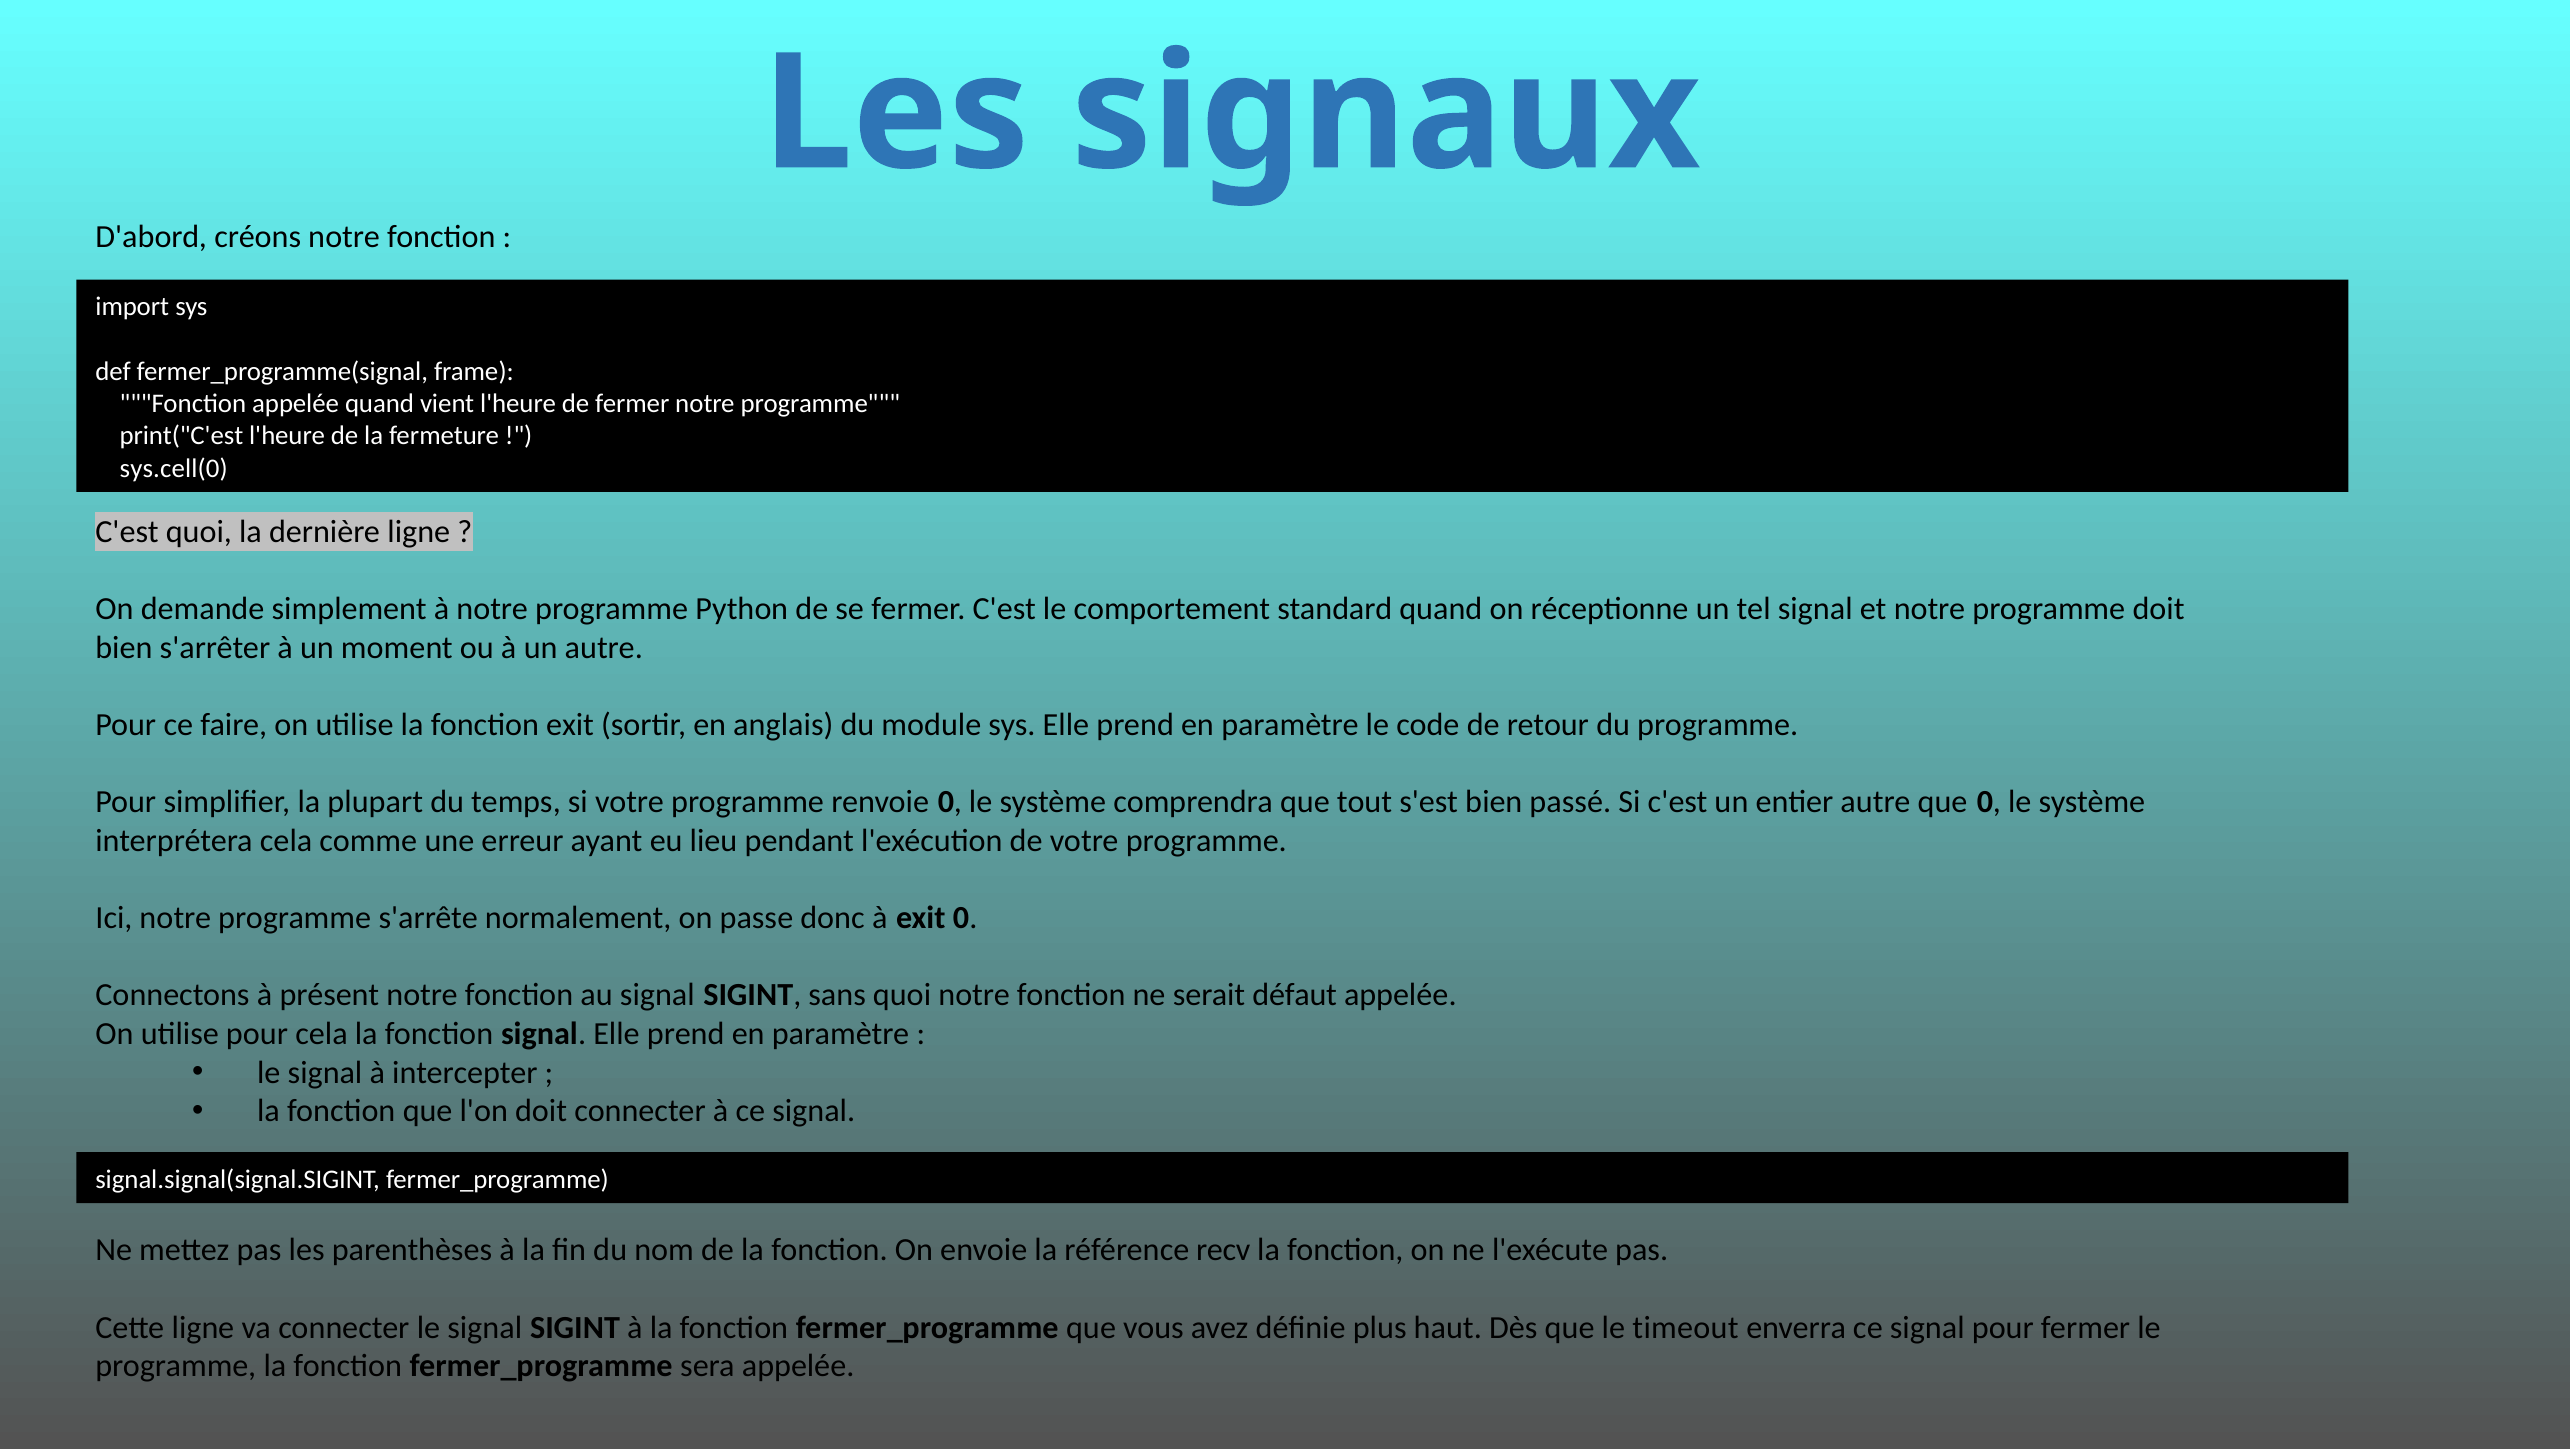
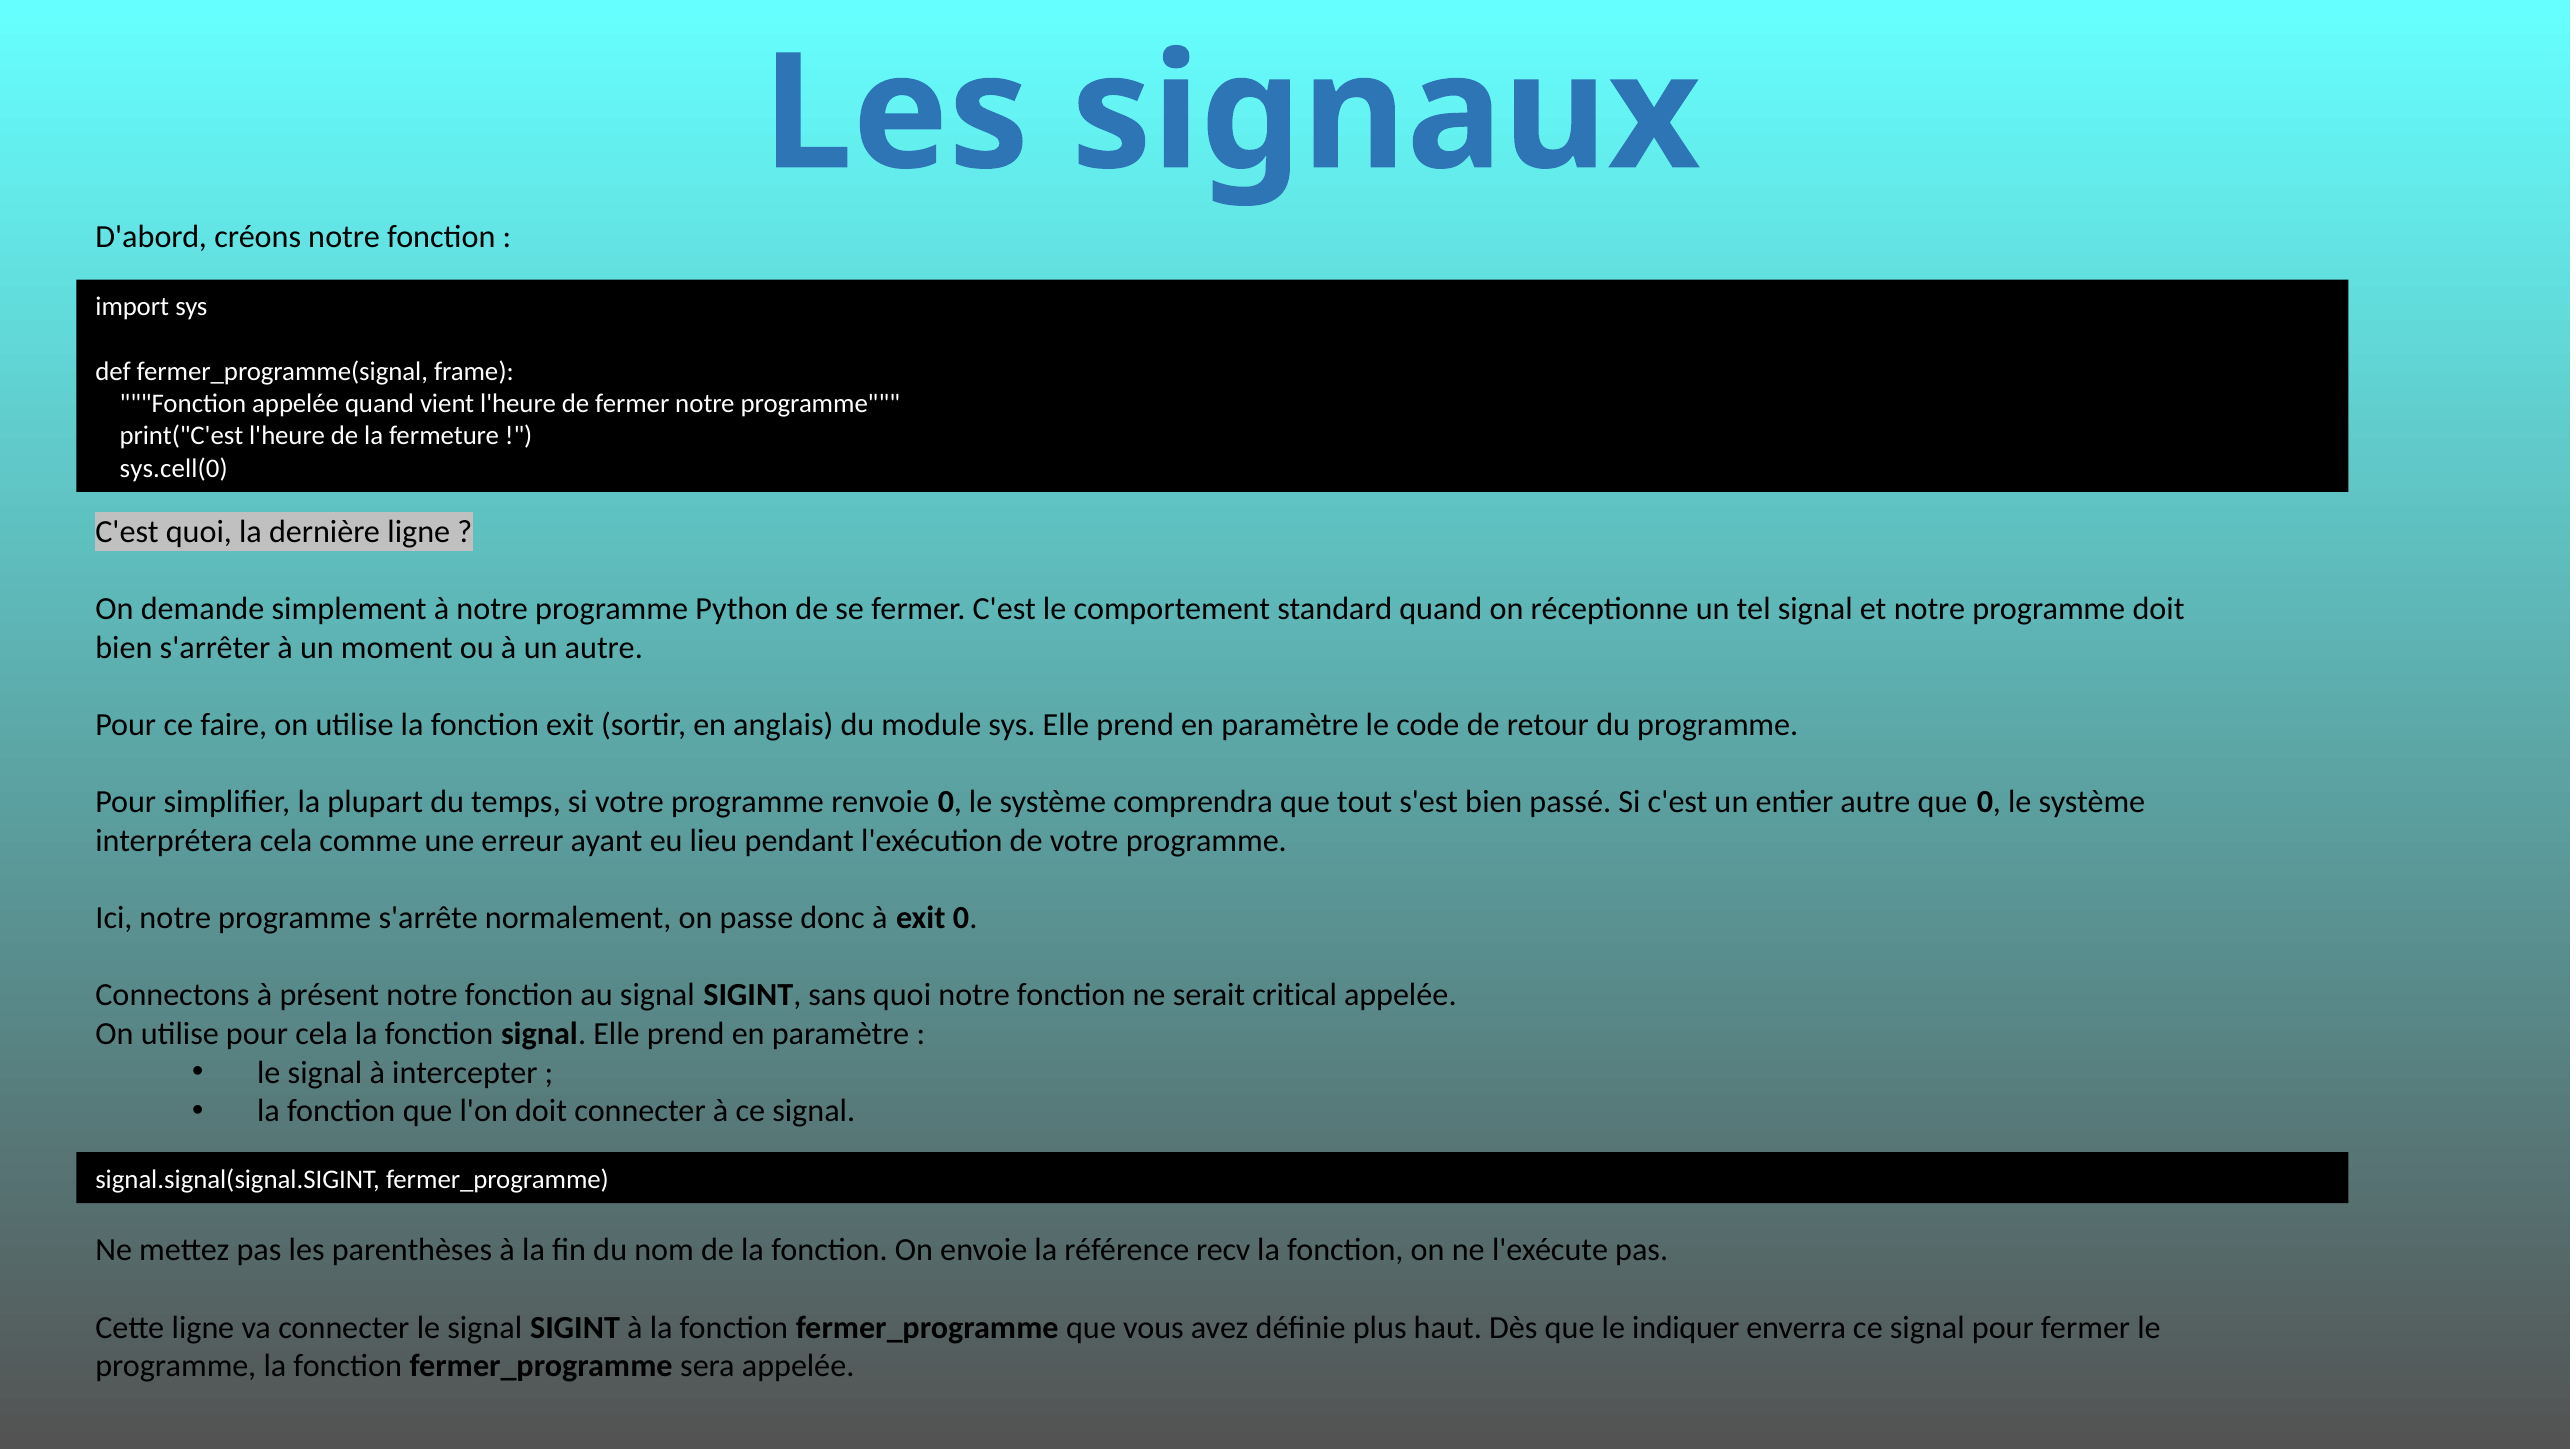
défaut: défaut -> critical (1295, 995)
timeout: timeout -> indiquer (1686, 1327)
